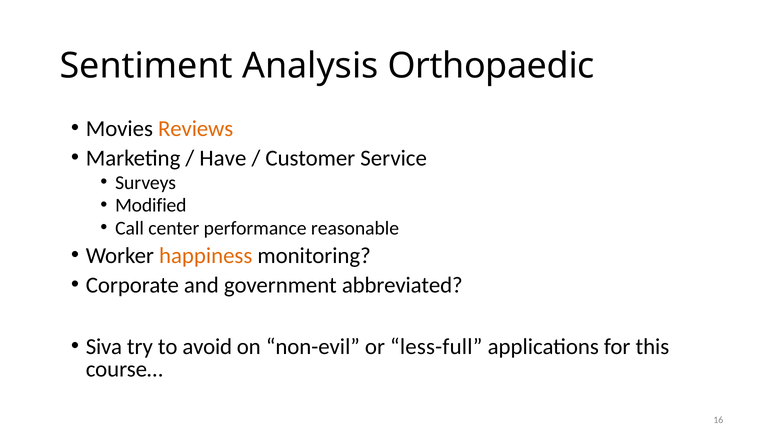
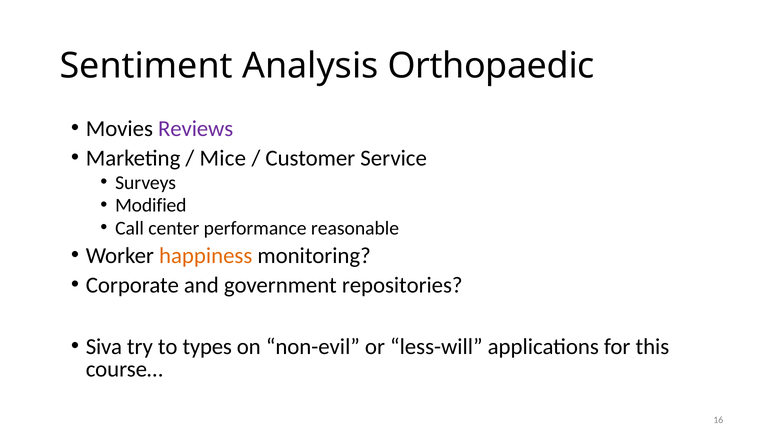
Reviews colour: orange -> purple (196, 129)
Have: Have -> Mice (223, 159)
abbreviated: abbreviated -> repositories (402, 286)
avoid: avoid -> types (207, 347)
less-full: less-full -> less-will (436, 347)
